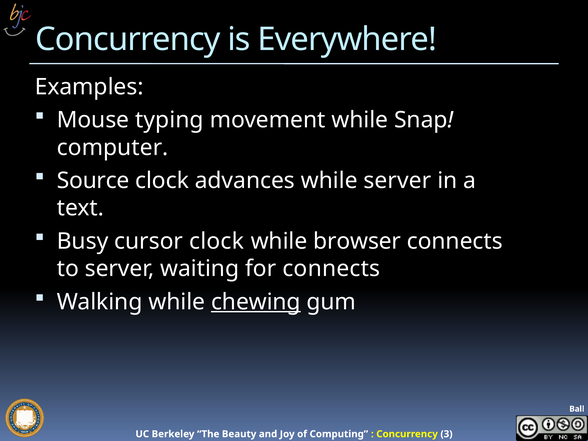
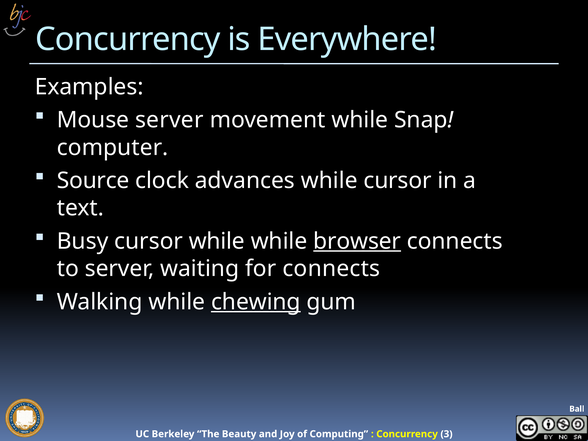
Mouse typing: typing -> server (169, 120)
while server: server -> cursor (398, 181)
cursor clock: clock -> while (217, 241)
browser underline: none -> present (357, 241)
